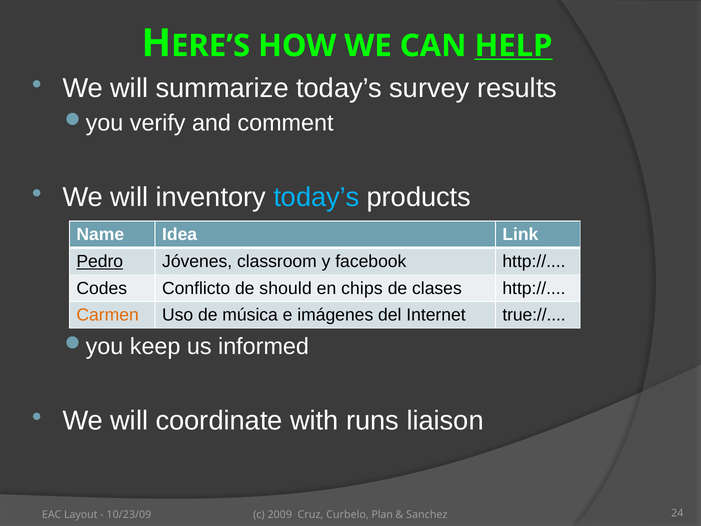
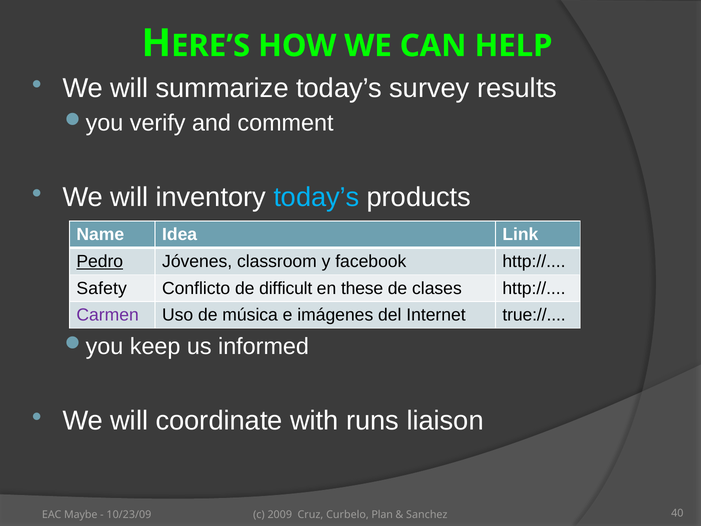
HELP underline: present -> none (513, 46)
Codes: Codes -> Safety (102, 288)
should: should -> difficult (286, 288)
chips: chips -> these (362, 288)
Carmen colour: orange -> purple (108, 315)
Layout: Layout -> Maybe (81, 515)
24: 24 -> 40 (677, 513)
